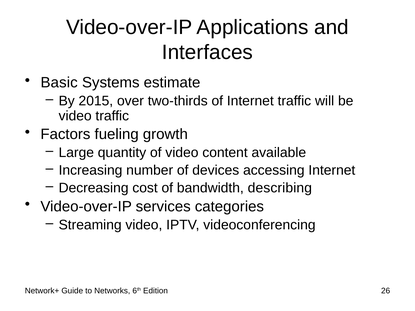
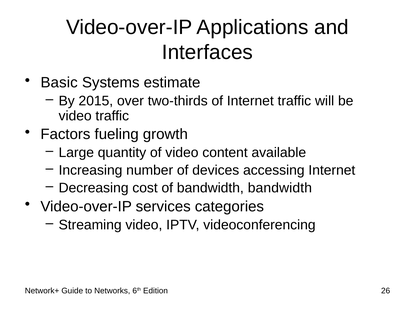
bandwidth describing: describing -> bandwidth (280, 188)
